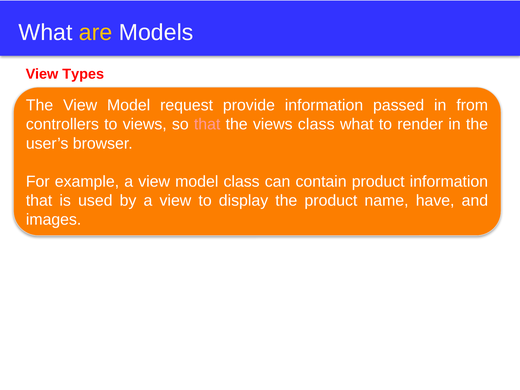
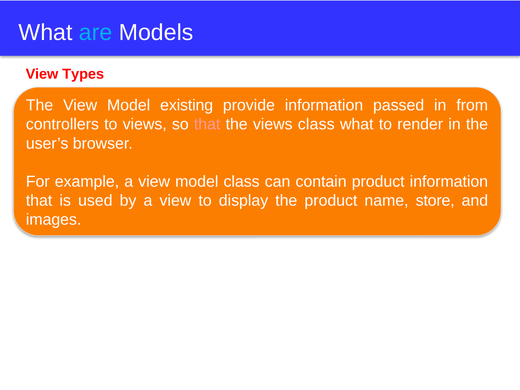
are colour: yellow -> light blue (96, 33)
request: request -> existing (187, 105)
have: have -> store (435, 201)
